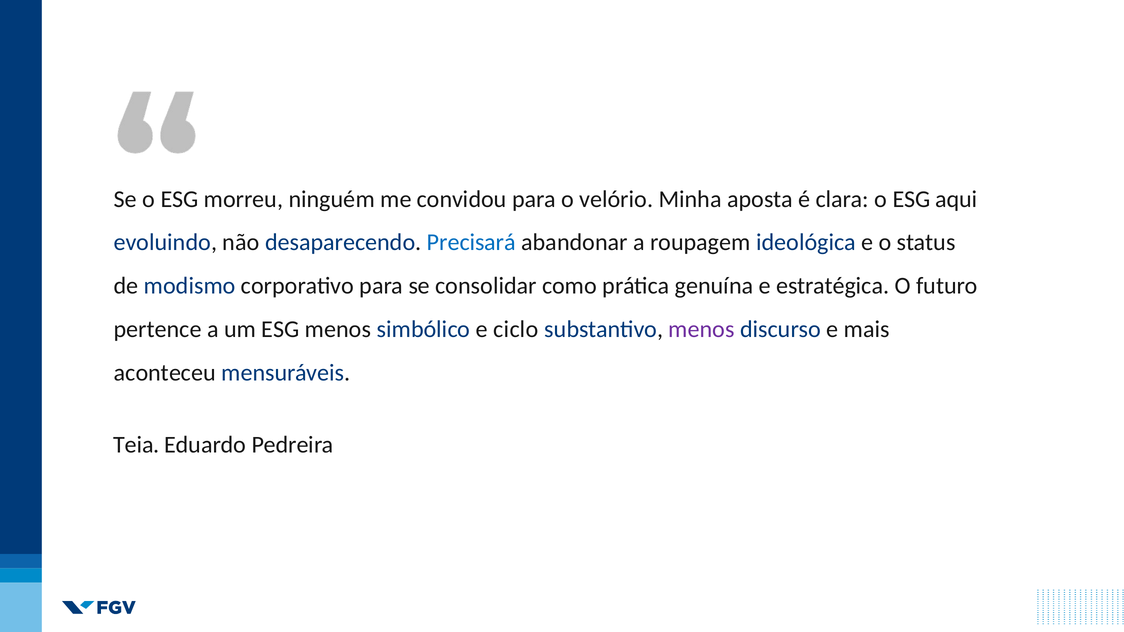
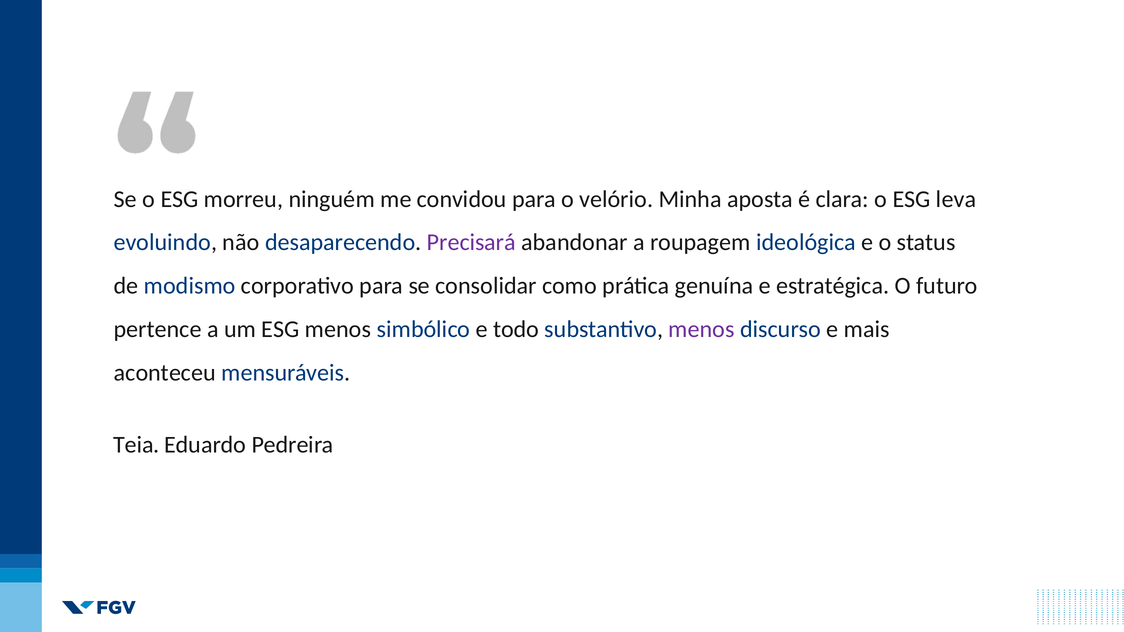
aqui: aqui -> leva (956, 199)
Precisará colour: blue -> purple (471, 243)
ciclo: ciclo -> todo (516, 329)
